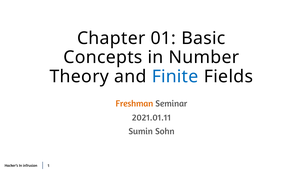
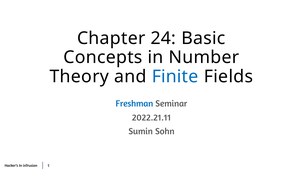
01: 01 -> 24 (163, 38)
Freshman colour: orange -> blue (134, 104)
2021.01.11: 2021.01.11 -> 2022.21.11 (151, 118)
